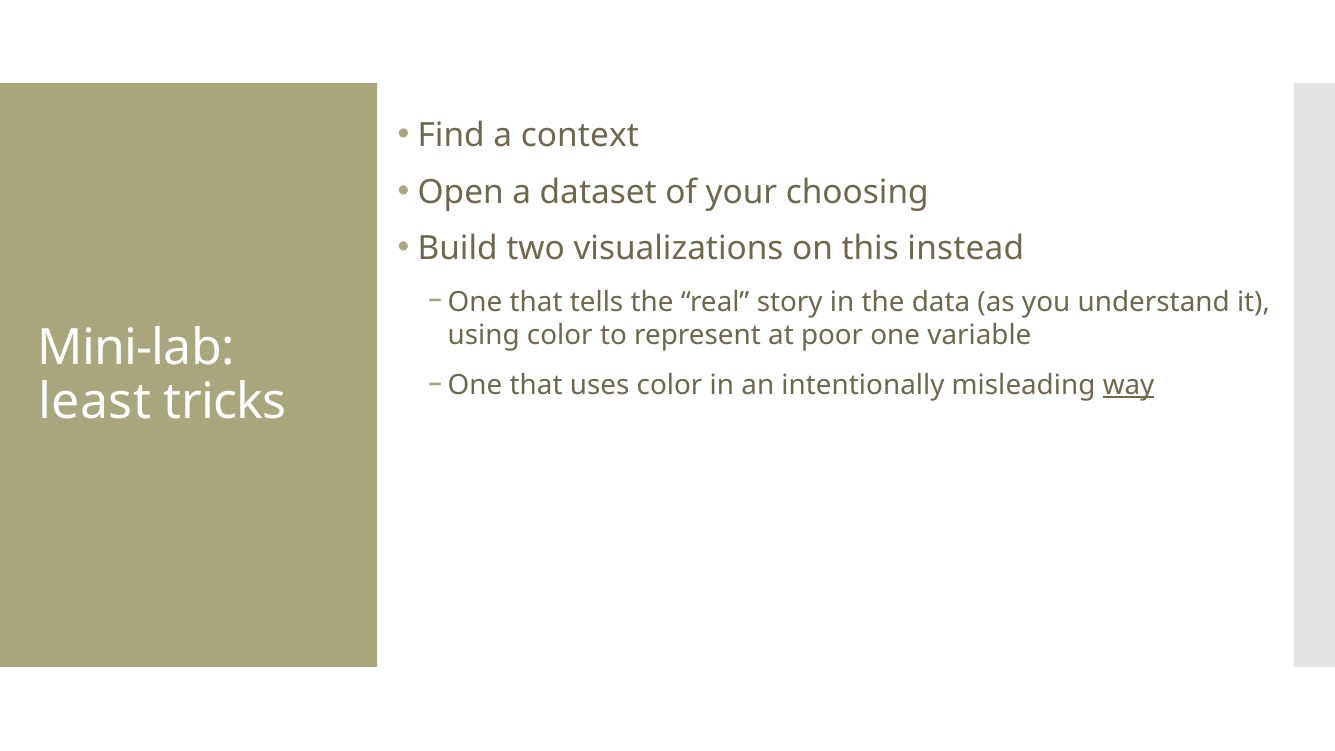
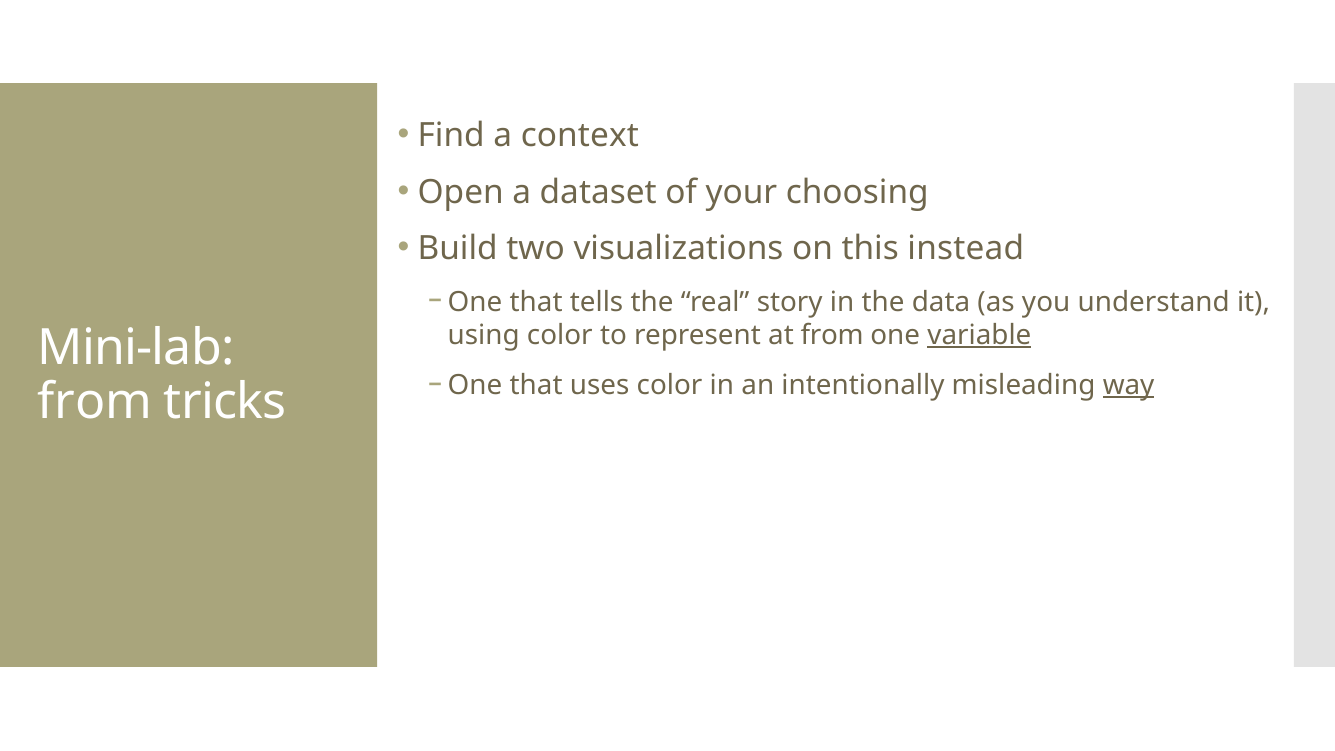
at poor: poor -> from (832, 335)
variable underline: none -> present (979, 335)
least: least -> from (95, 402)
